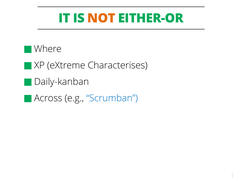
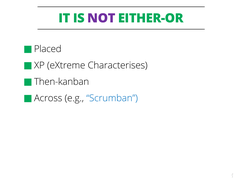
NOT colour: orange -> purple (101, 18)
Where: Where -> Placed (48, 49)
Daily-kanban: Daily-kanban -> Then-kanban (62, 82)
